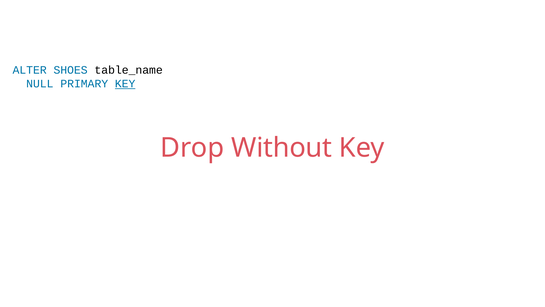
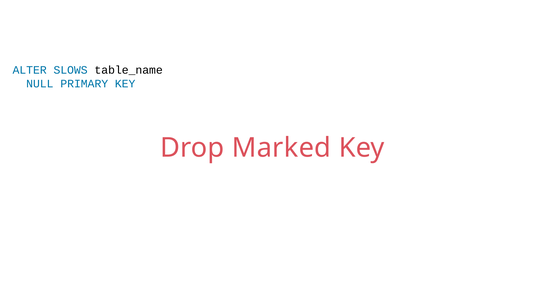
SHOES: SHOES -> SLOWS (71, 70)
KEY underline: present -> none (125, 84)
Without: Without -> Marked (281, 148)
